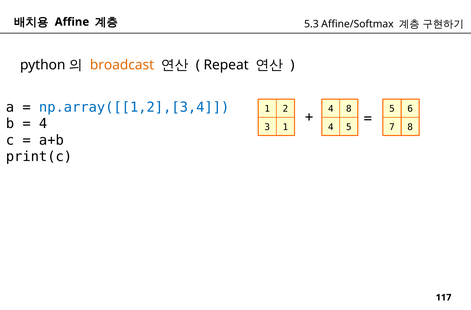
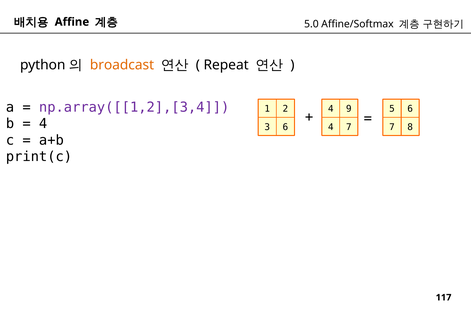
5.3: 5.3 -> 5.0 (311, 24)
np.array([[1,2],[3,4 colour: blue -> purple (134, 107)
4 8: 8 -> 9 (349, 109)
3 1: 1 -> 6 (285, 127)
4 5: 5 -> 7 (349, 127)
